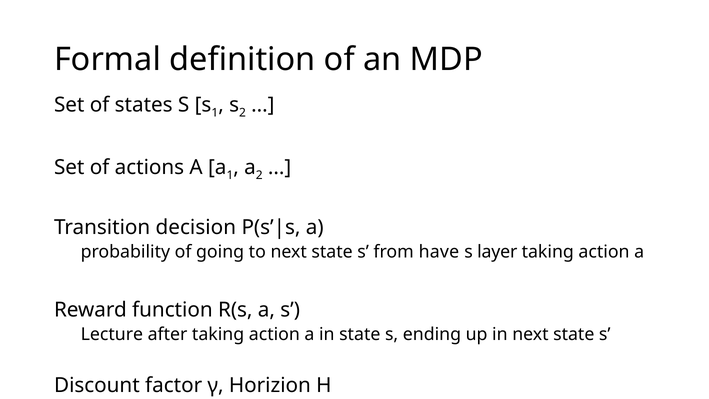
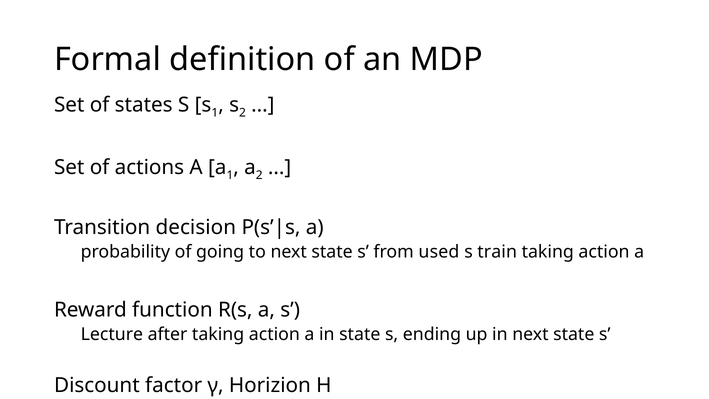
have: have -> used (439, 252)
layer: layer -> train (497, 252)
